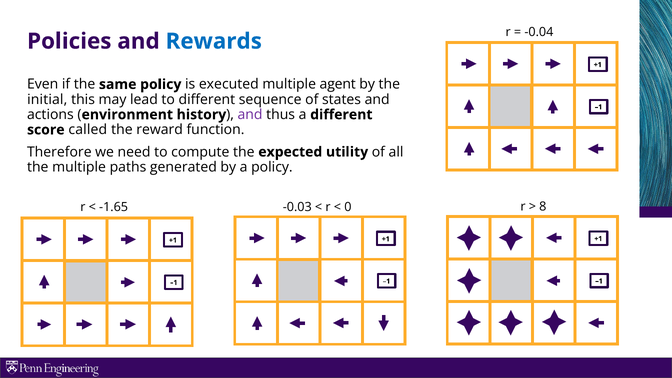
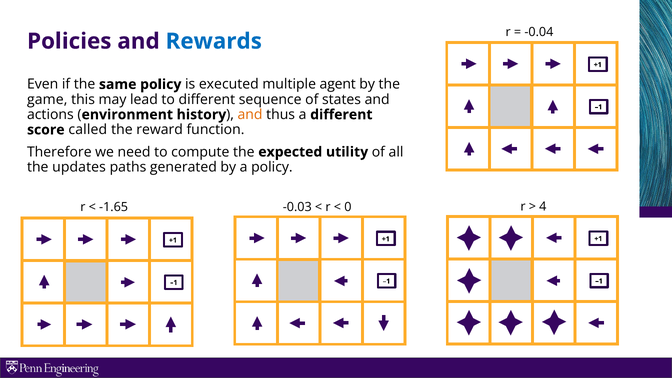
initial: initial -> game (47, 99)
and colour: purple -> orange (250, 115)
the multiple: multiple -> updates (79, 167)
8: 8 -> 4 (543, 207)
